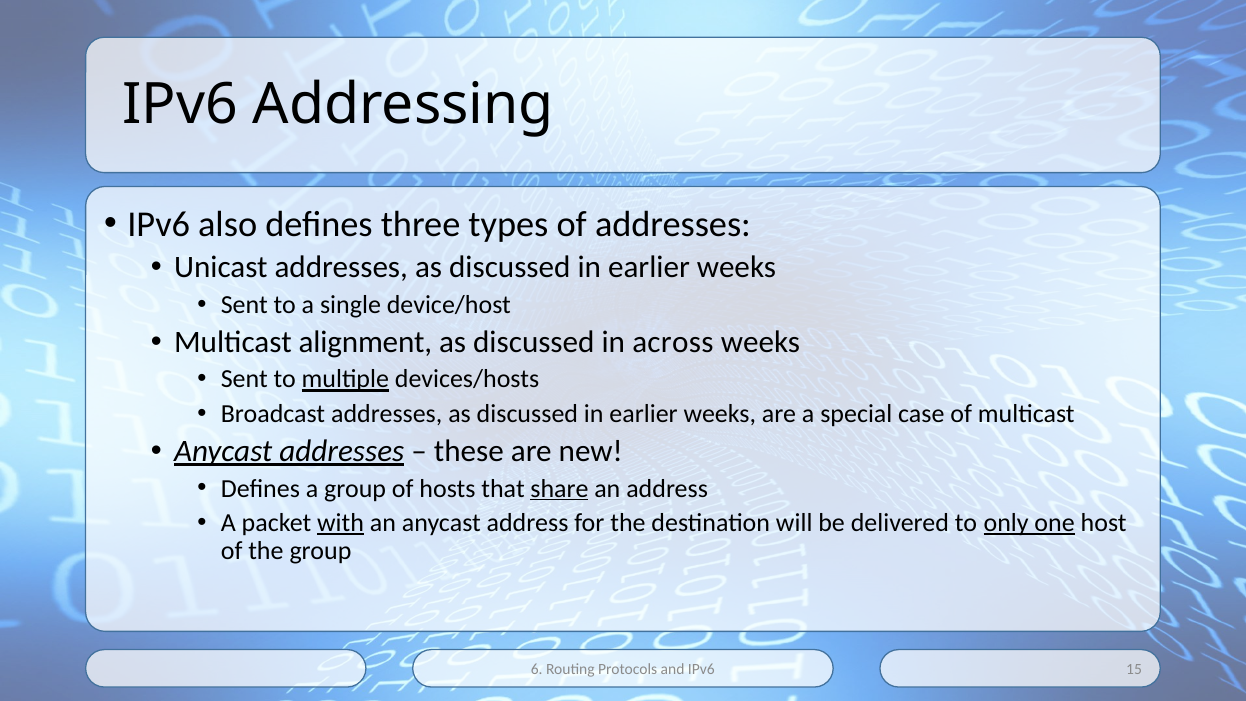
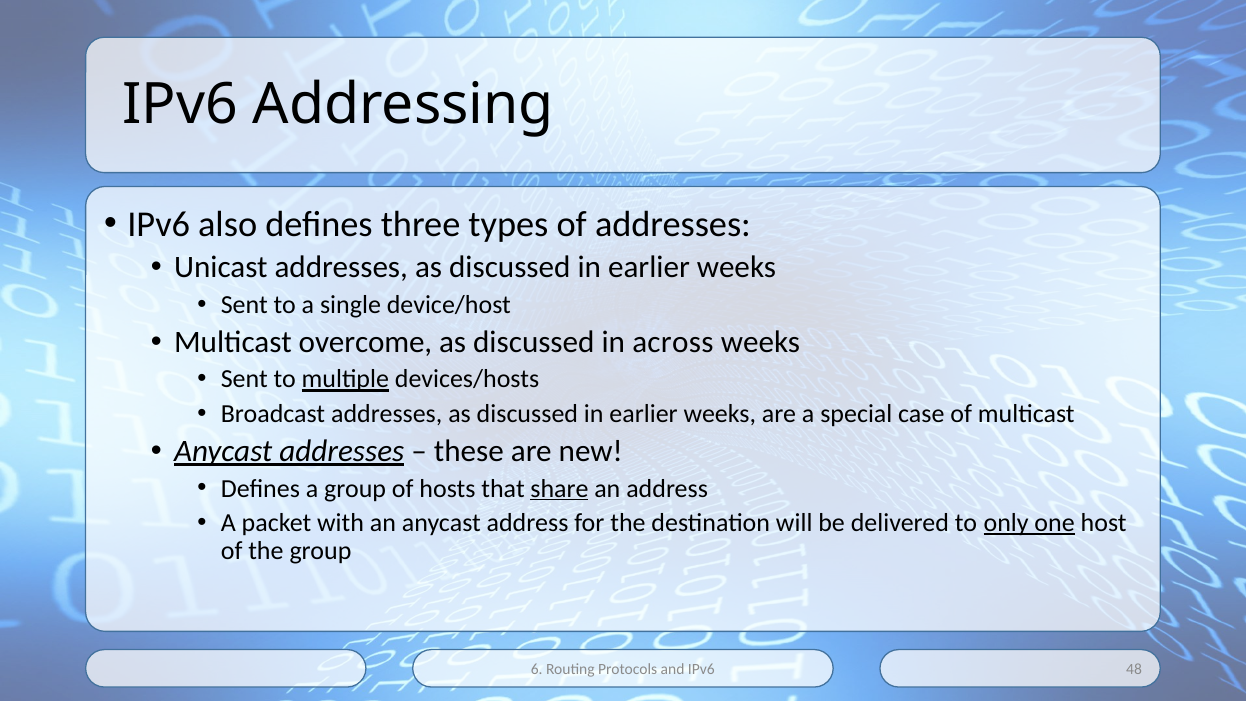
alignment: alignment -> overcome (365, 342)
with underline: present -> none (341, 523)
15: 15 -> 48 (1134, 669)
